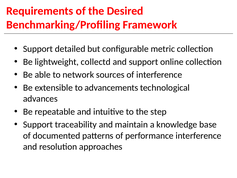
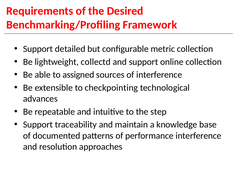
network: network -> assigned (78, 75)
advancements: advancements -> checkpointing (111, 88)
